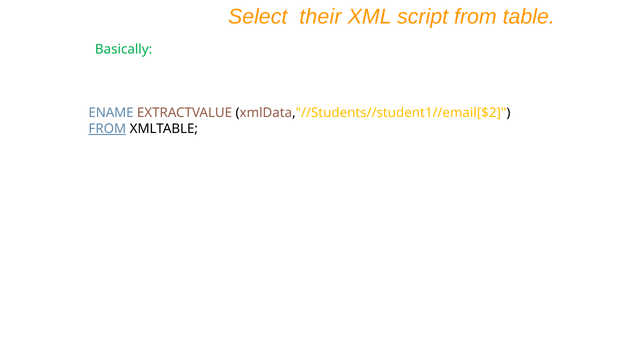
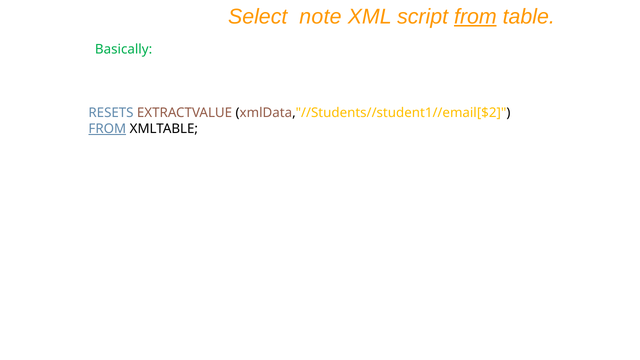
their: their -> note (320, 17)
from underline: none -> present (475, 17)
ENAME: ENAME -> RESETS (111, 113)
